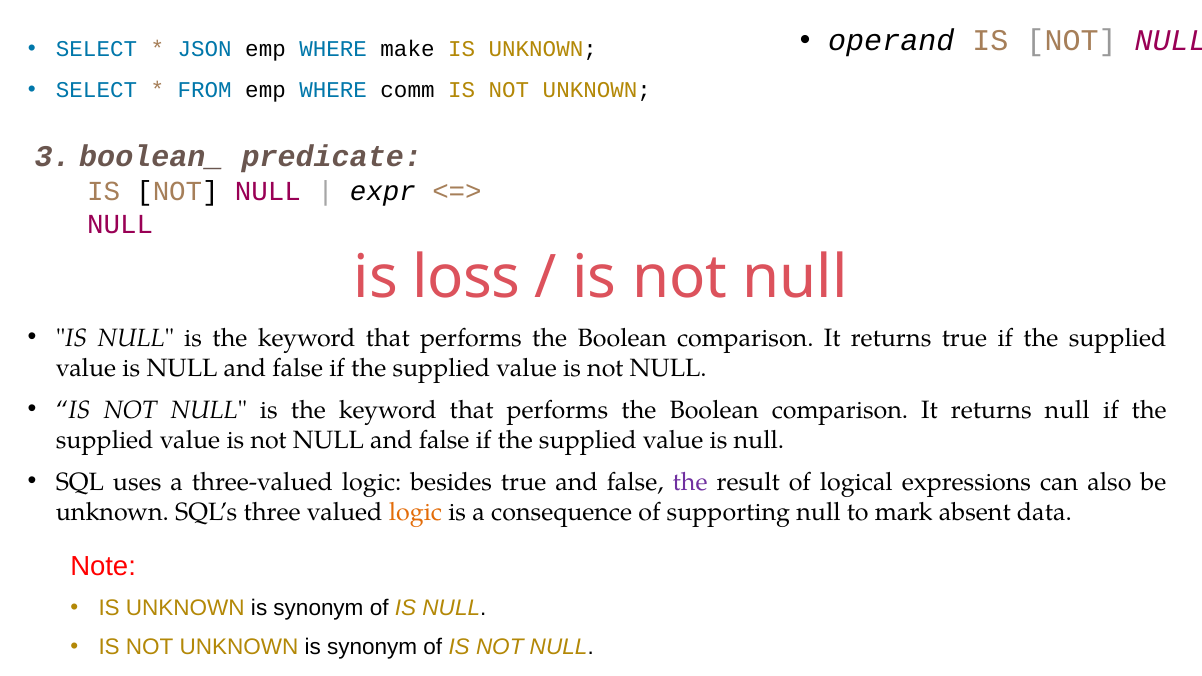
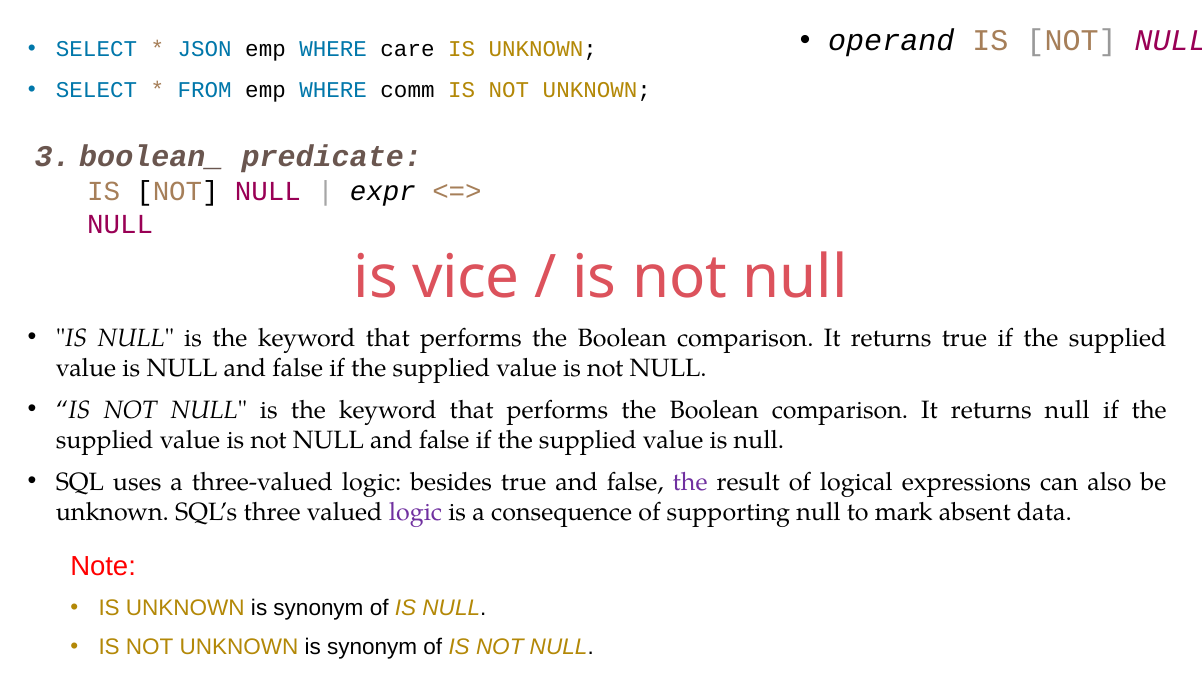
make: make -> care (408, 49)
loss: loss -> vice (466, 278)
logic colour: orange -> purple (415, 512)
